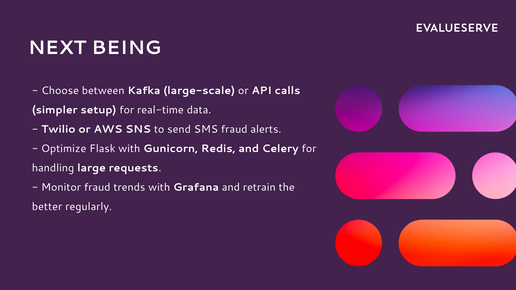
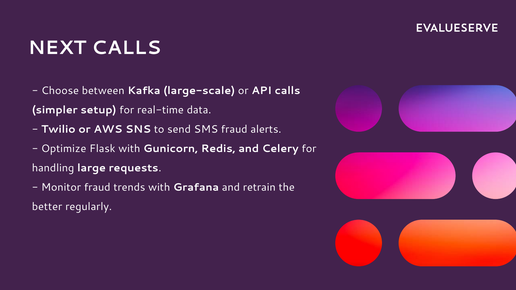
NEXT BEING: BEING -> CALLS (126, 48)
